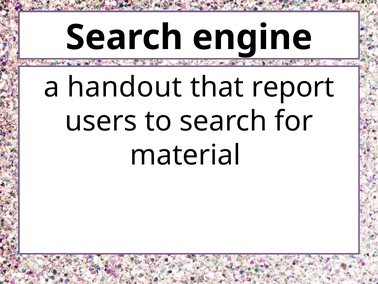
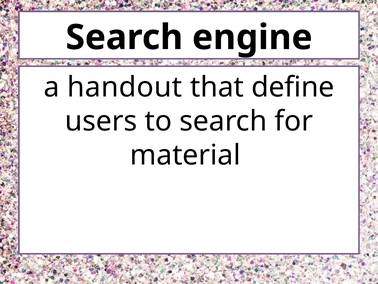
report: report -> define (293, 87)
